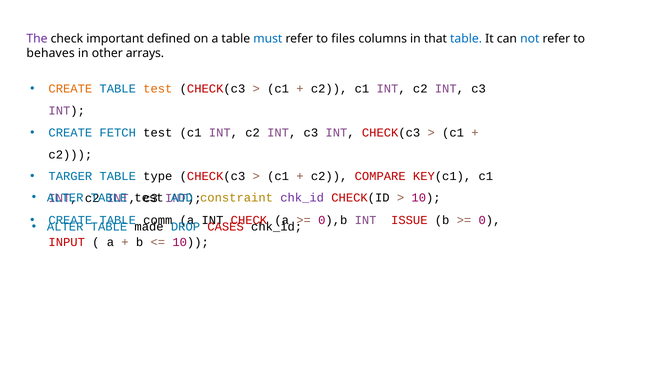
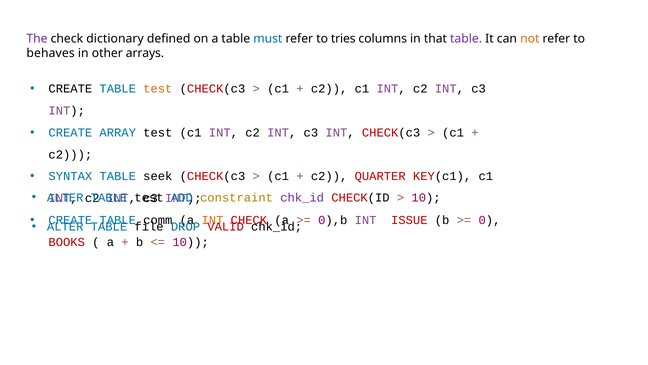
important: important -> dictionary (115, 38)
files: files -> tries (343, 38)
table colour: blue -> purple (466, 38)
not colour: blue -> orange (530, 38)
CREATE colour: orange -> black (70, 89)
FETCH: FETCH -> ARRAY (118, 132)
TARGER: TARGER -> SYNTAX (70, 176)
type: type -> seek (158, 176)
COMPARE: COMPARE -> QUARTER (380, 176)
INT colour: black -> orange (212, 220)
made: made -> file (149, 226)
CASES: CASES -> VALID (226, 226)
INPUT: INPUT -> BOOKS (67, 242)
